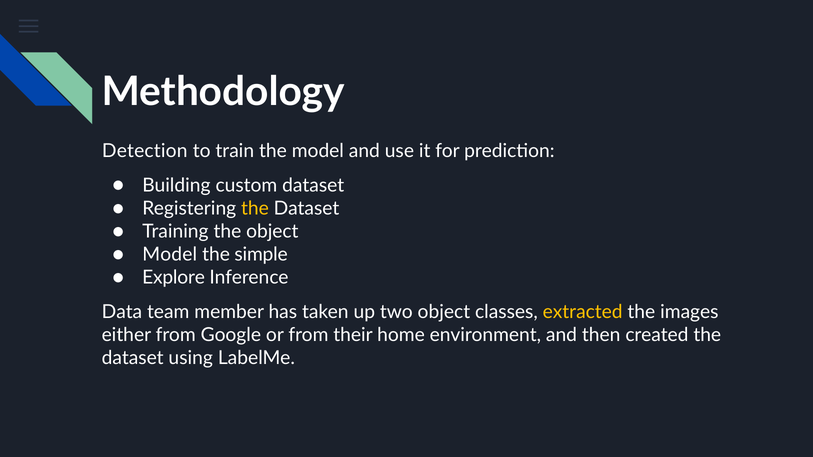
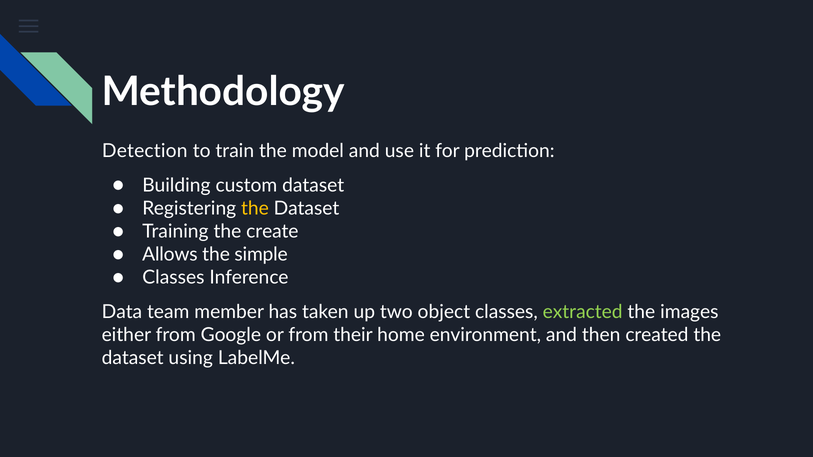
the object: object -> create (272, 232)
Model: Model -> Allows (170, 255)
Explore: Explore -> Classes (173, 278)
extracted colour: yellow -> light green (583, 312)
